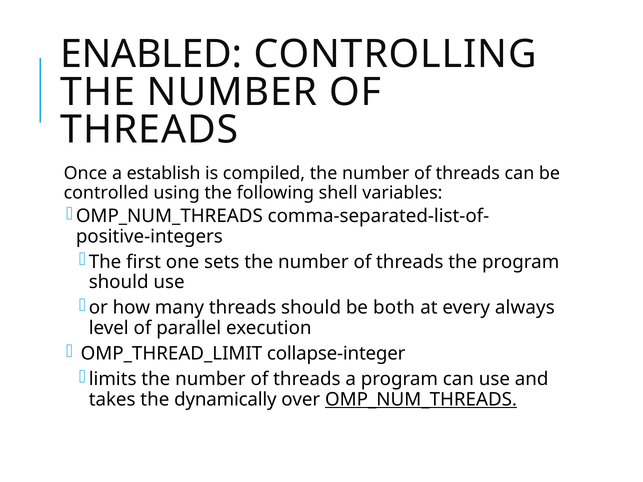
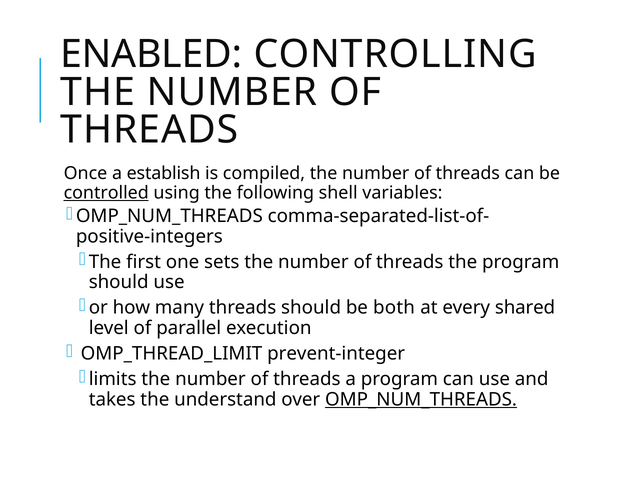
controlled underline: none -> present (106, 193)
always: always -> shared (525, 308)
collapse-integer: collapse-integer -> prevent-integer (336, 354)
dynamically: dynamically -> understand (225, 400)
